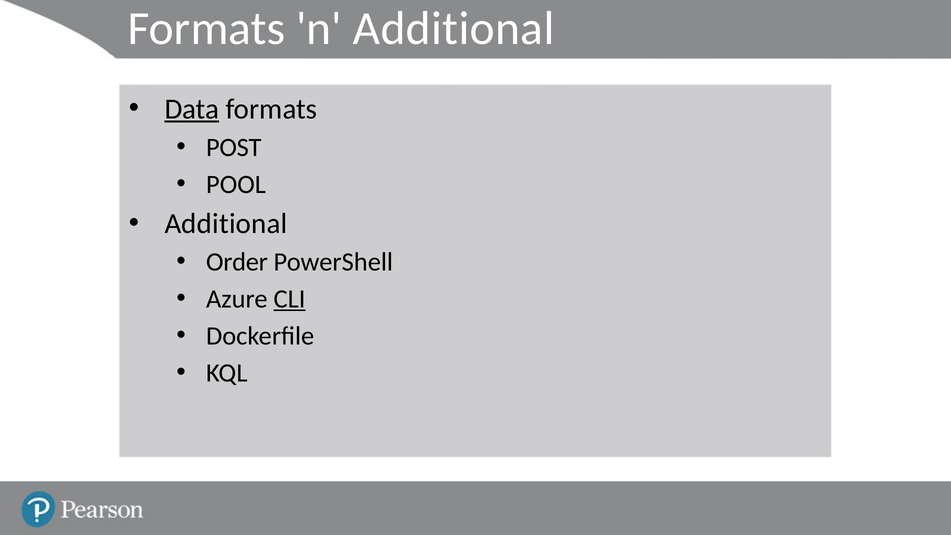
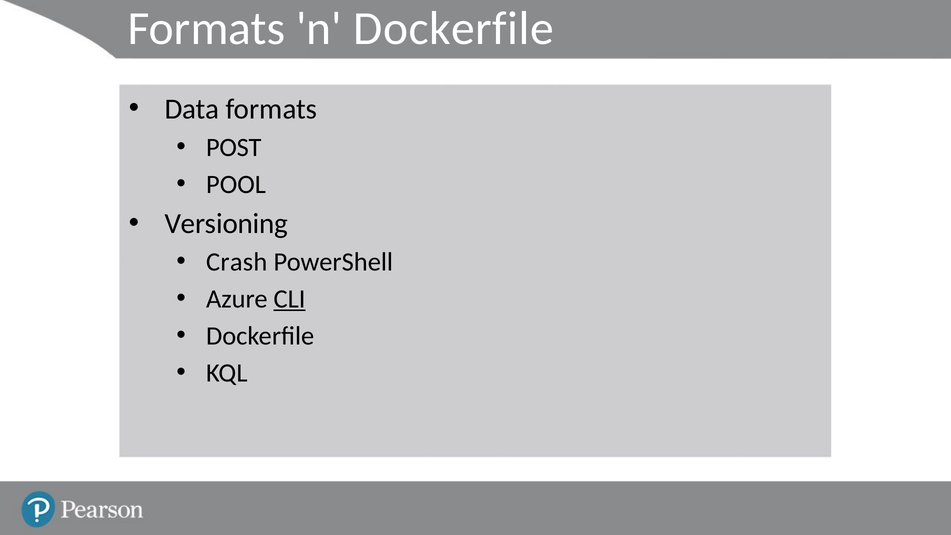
n Additional: Additional -> Dockerfile (454, 28)
Data underline: present -> none (192, 109)
Additional: Additional -> Versioning (226, 224)
Order: Order -> Crash (237, 262)
